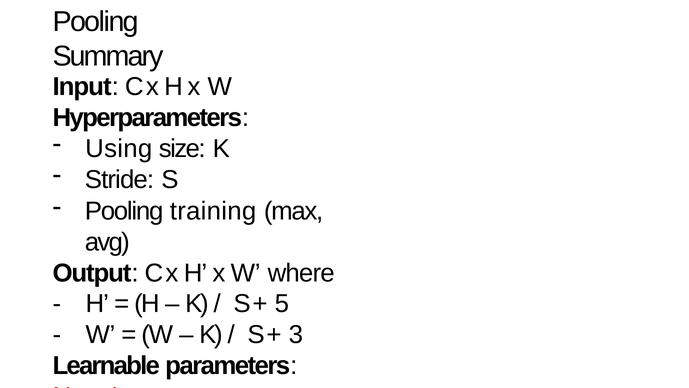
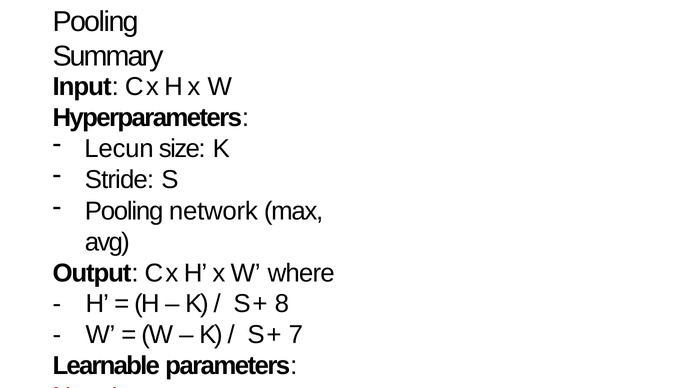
Using: Using -> Lecun (119, 148)
training: training -> network (213, 211)
5: 5 -> 8 (282, 304)
3: 3 -> 7 (296, 334)
